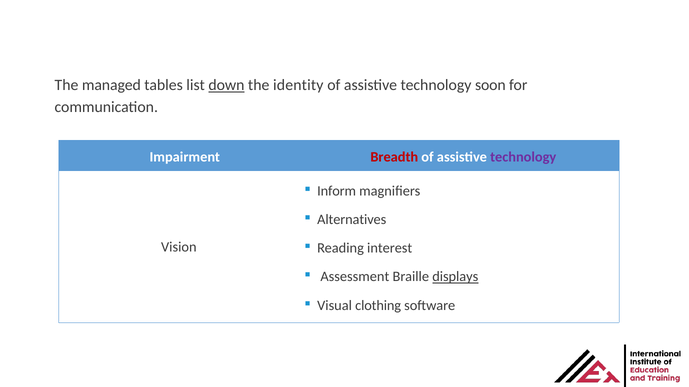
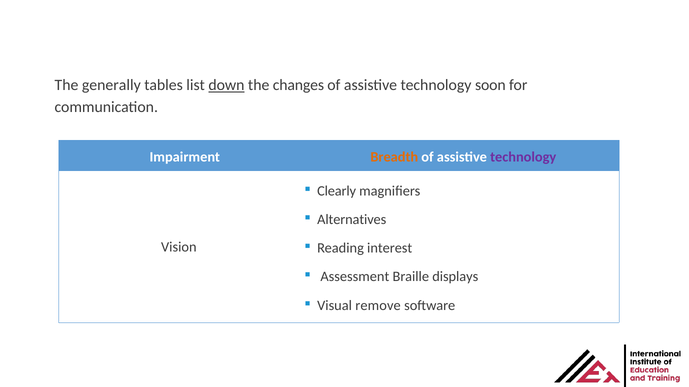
managed: managed -> generally (111, 85)
identity: identity -> changes (298, 85)
Breadth colour: red -> orange (394, 157)
Inform: Inform -> Clearly (337, 191)
displays underline: present -> none (455, 277)
clothing: clothing -> remove (378, 306)
